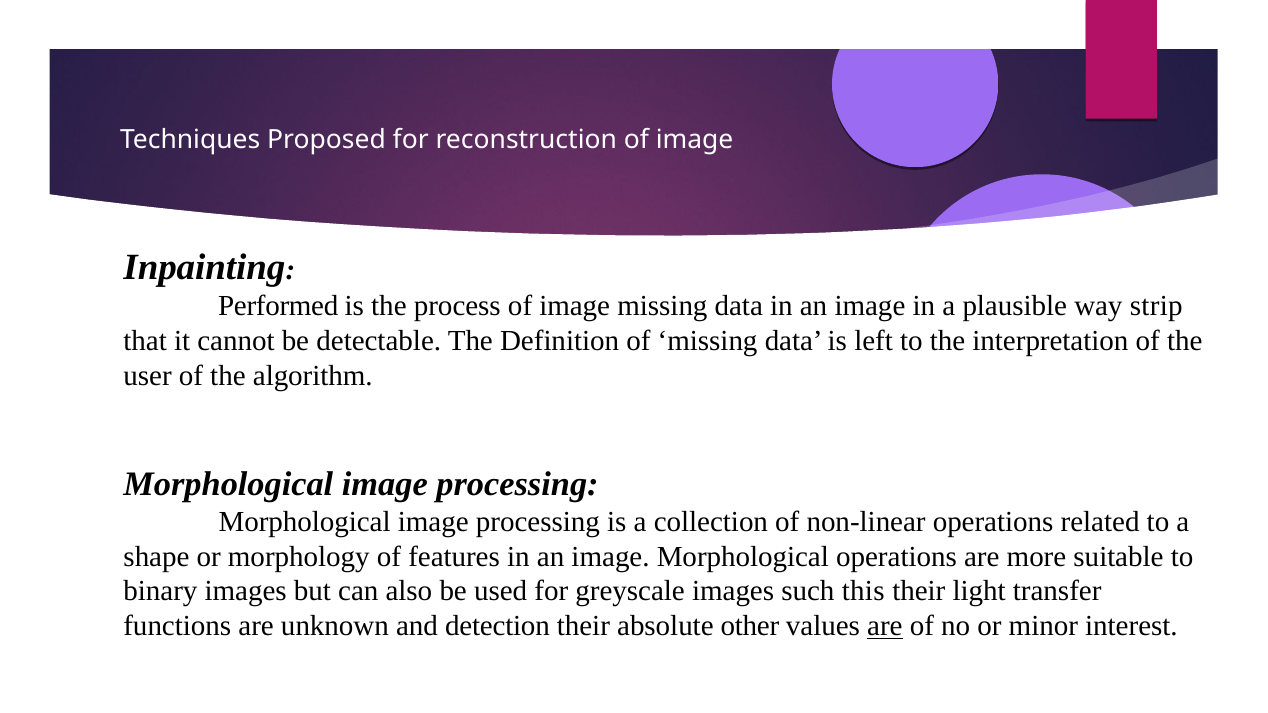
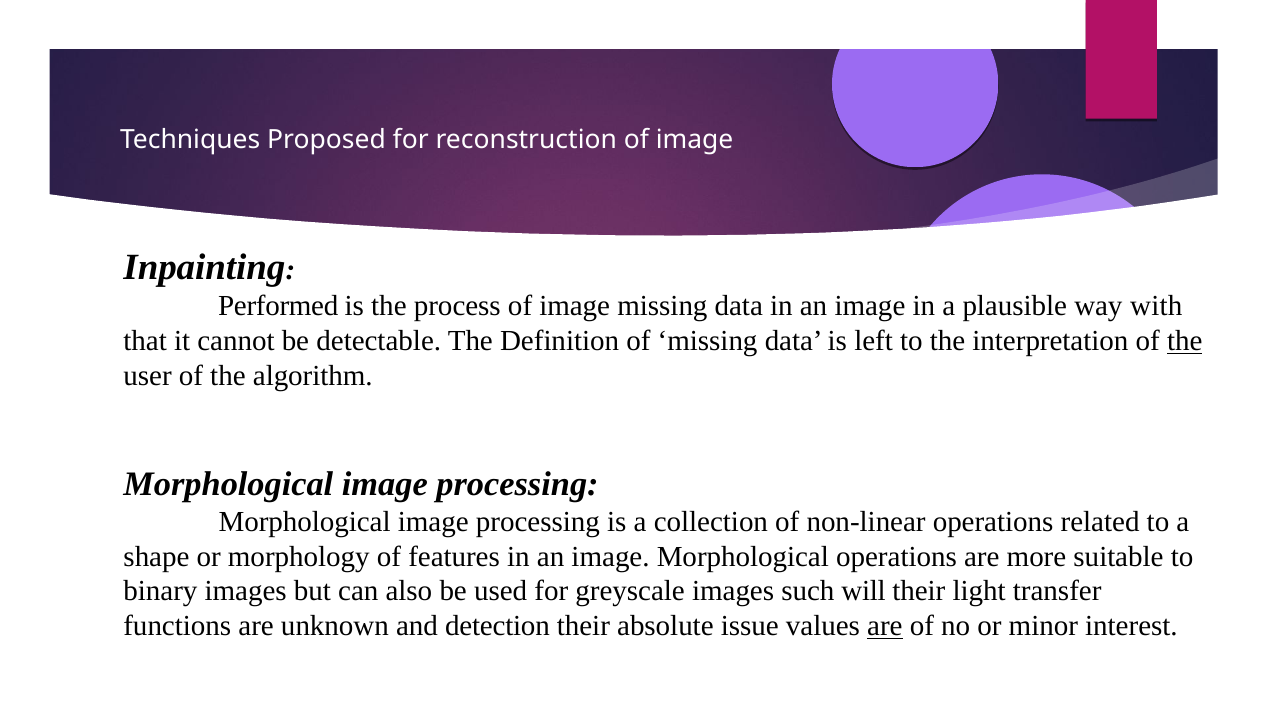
strip: strip -> with (1156, 306)
the underline: none -> present (1185, 341)
this: this -> will (864, 591)
other: other -> issue (750, 626)
